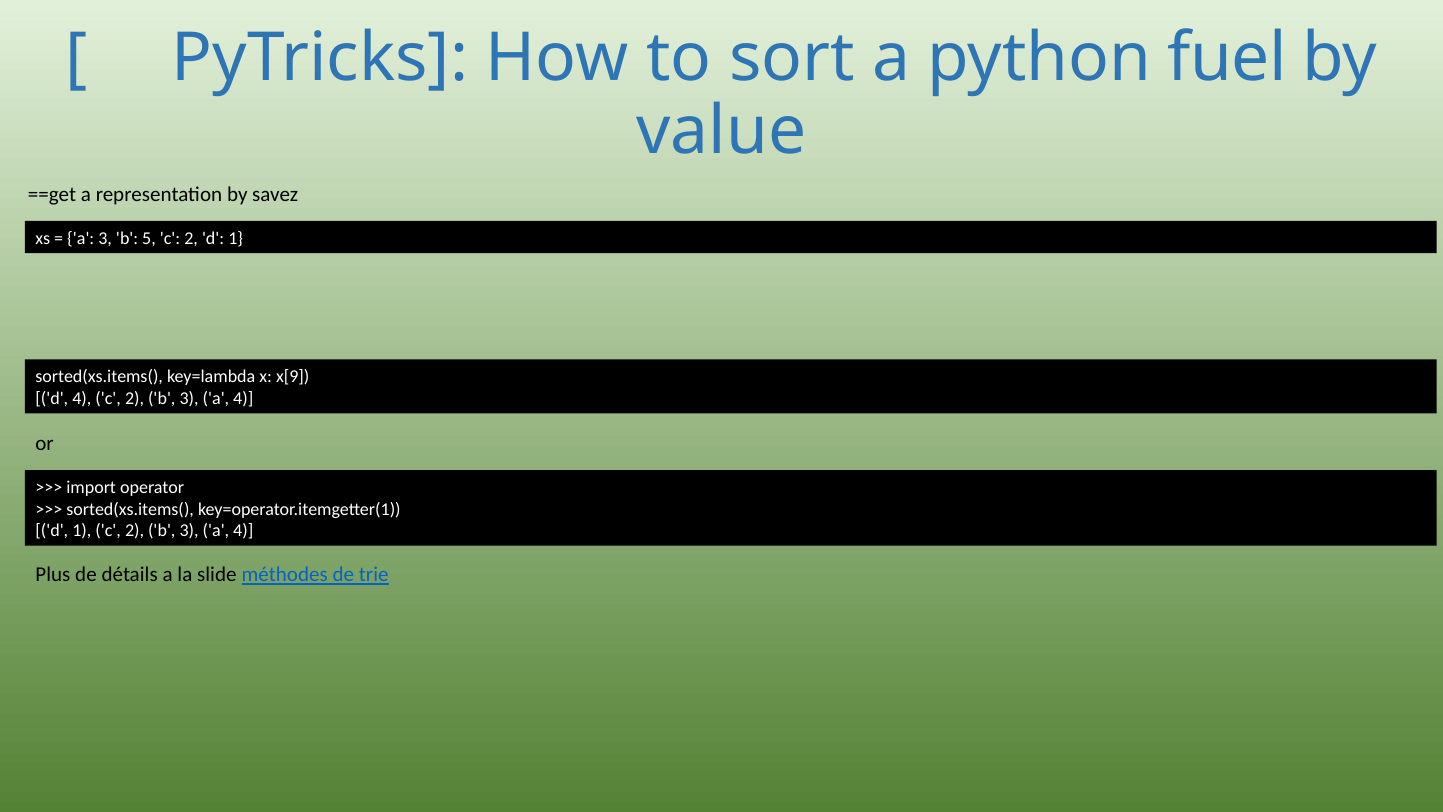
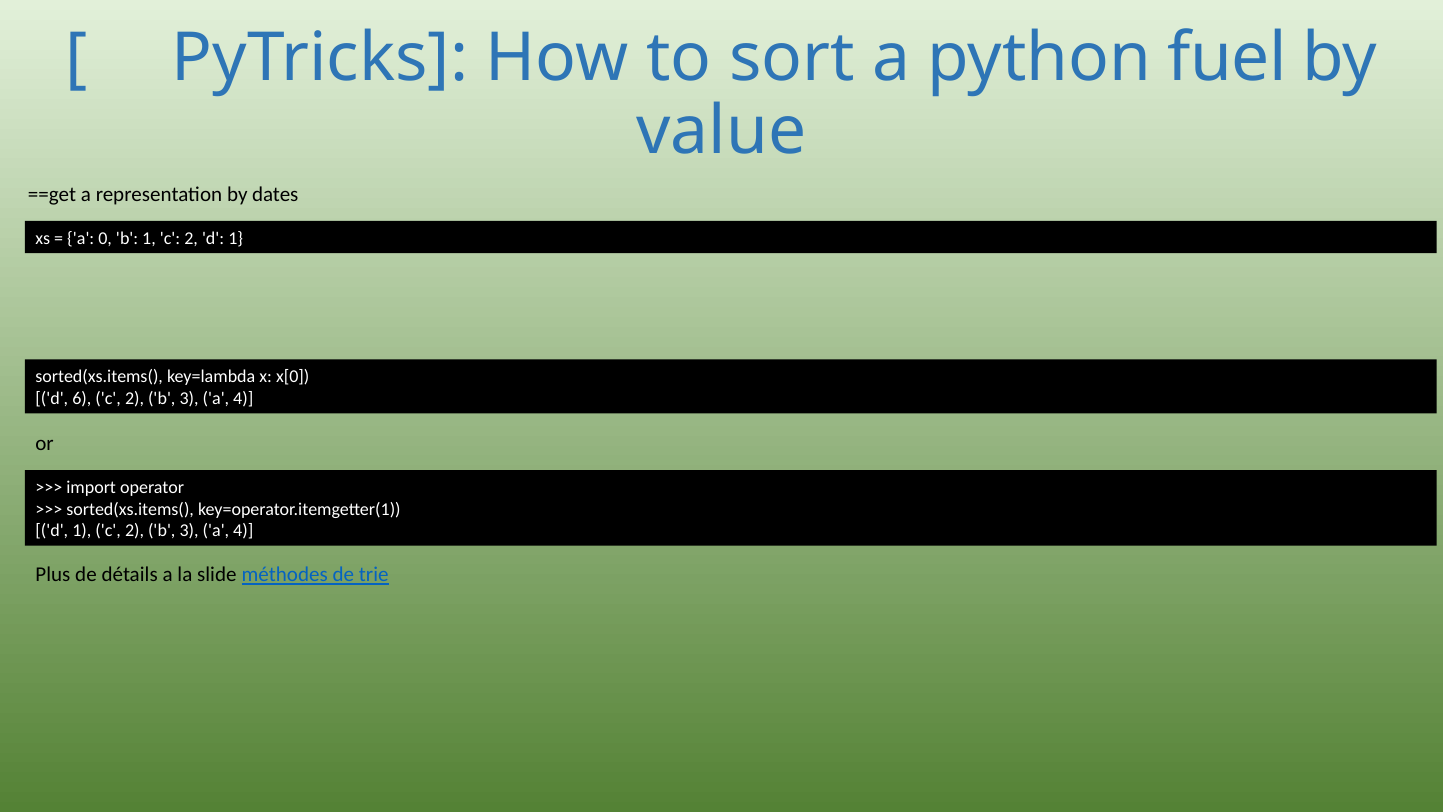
savez: savez -> dates (275, 195)
a 3: 3 -> 0 (105, 238)
b 5: 5 -> 1 (149, 238)
x[9: x[9 -> x[0 (293, 377)
d 4: 4 -> 6 (82, 398)
